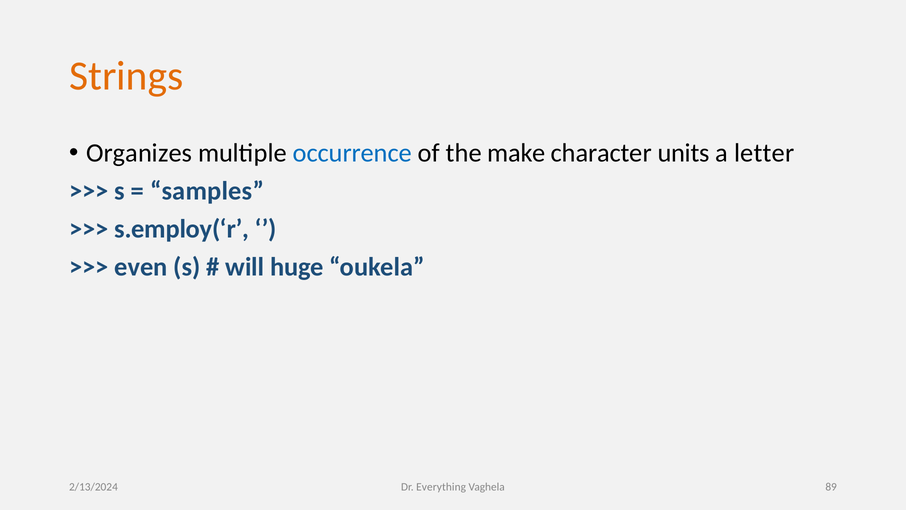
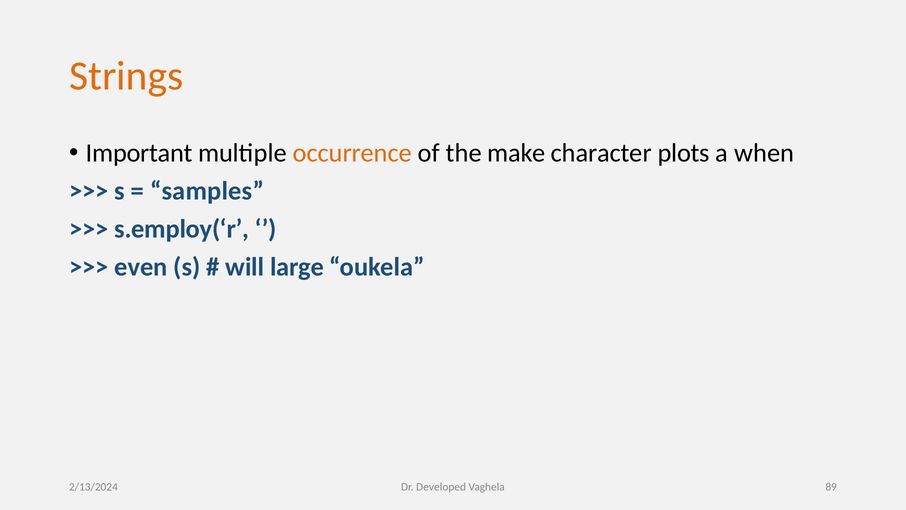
Organizes: Organizes -> Important (139, 153)
occurrence colour: blue -> orange (352, 153)
units: units -> plots (684, 153)
letter: letter -> when (764, 153)
huge: huge -> large (297, 267)
Everything: Everything -> Developed (441, 487)
